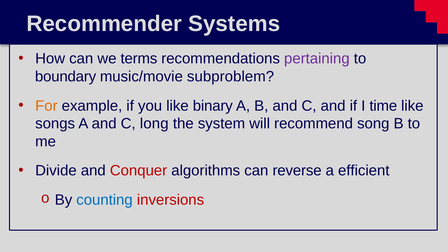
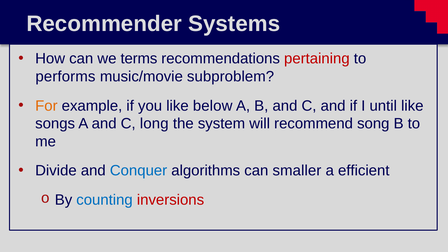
pertaining colour: purple -> red (317, 59)
boundary: boundary -> performs (65, 77)
binary: binary -> below (213, 106)
time: time -> until (383, 106)
Conquer colour: red -> blue (139, 171)
reverse: reverse -> smaller (297, 171)
